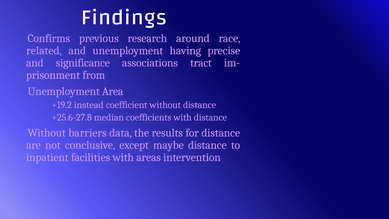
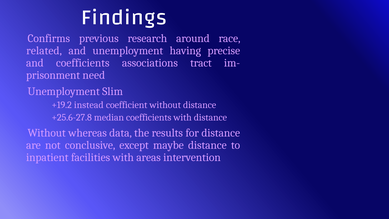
and significance: significance -> coefficients (83, 63)
from: from -> need (94, 75)
Area: Area -> Slim (113, 91)
barriers: barriers -> whereas (88, 133)
